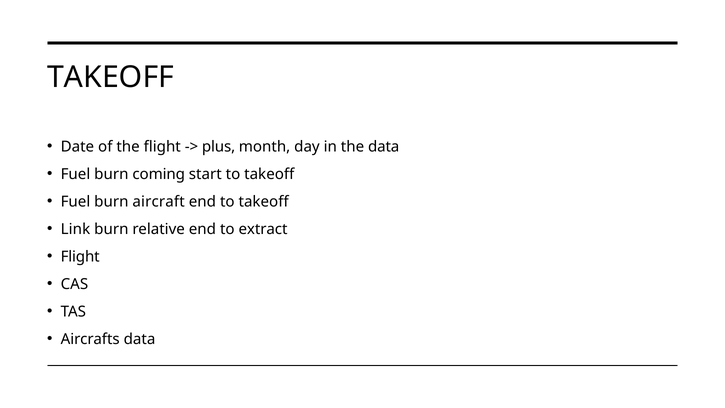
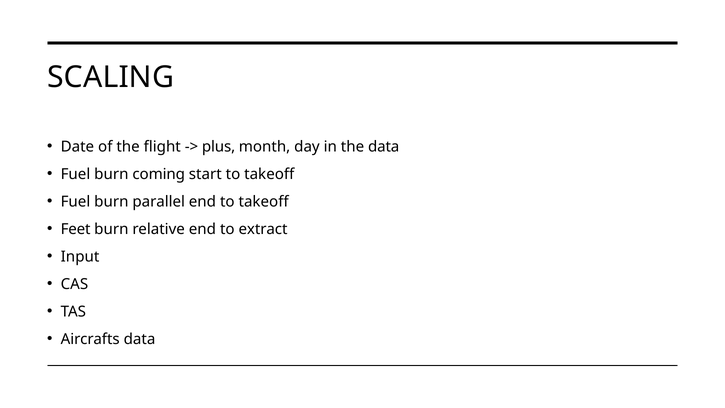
TAKEOFF: TAKEOFF -> SCALING (111, 77)
aircraft: aircraft -> parallel (159, 202)
Link: Link -> Feet (76, 229)
Flight: Flight -> Input (80, 257)
